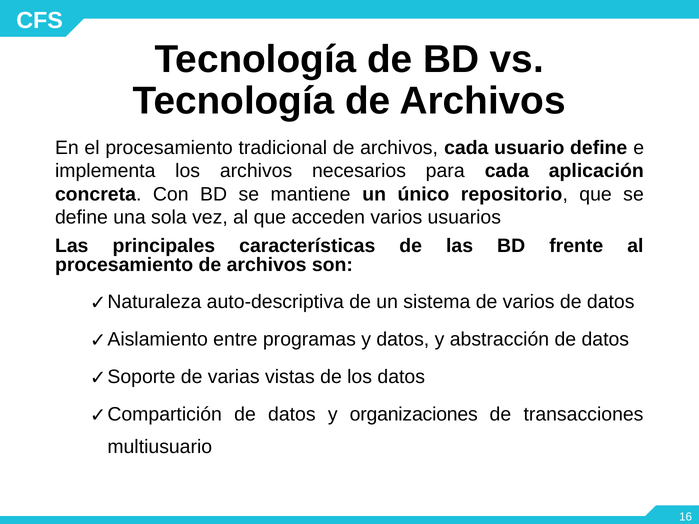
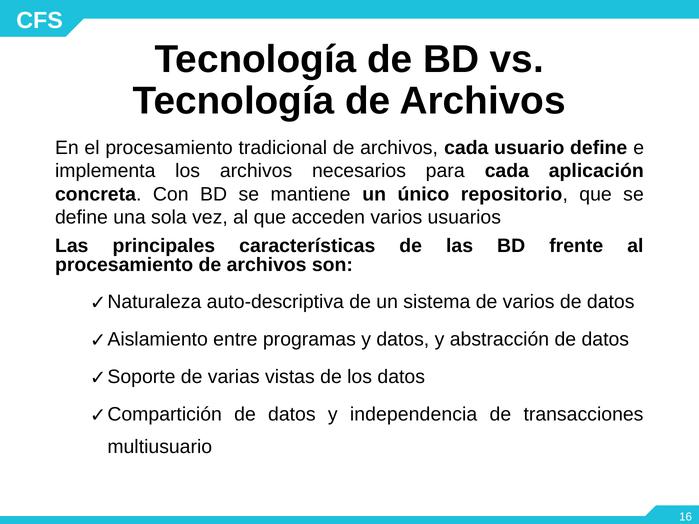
organizaciones: organizaciones -> independencia (414, 414)
